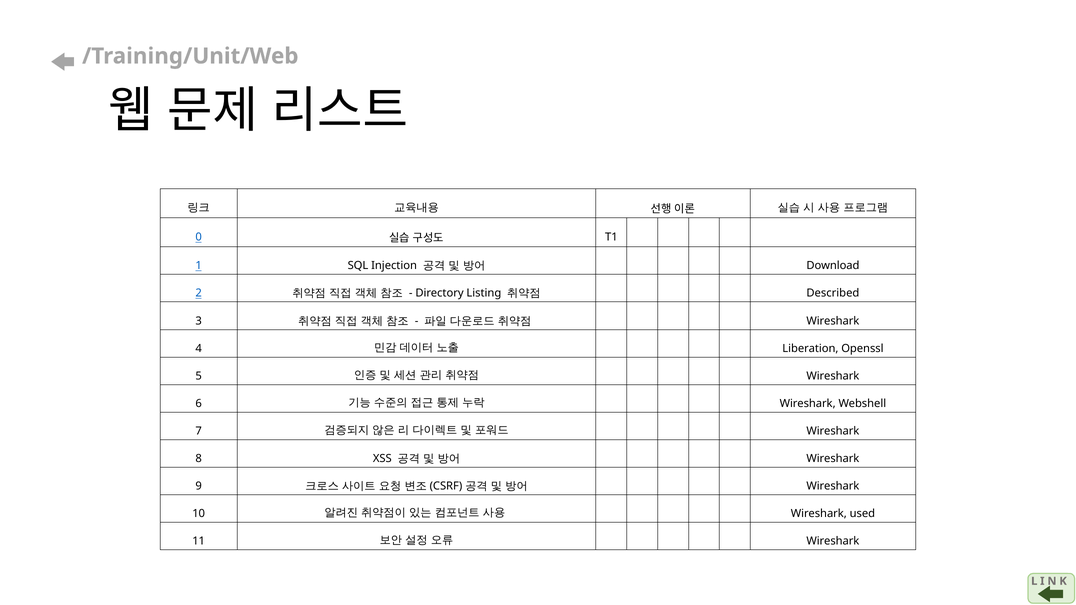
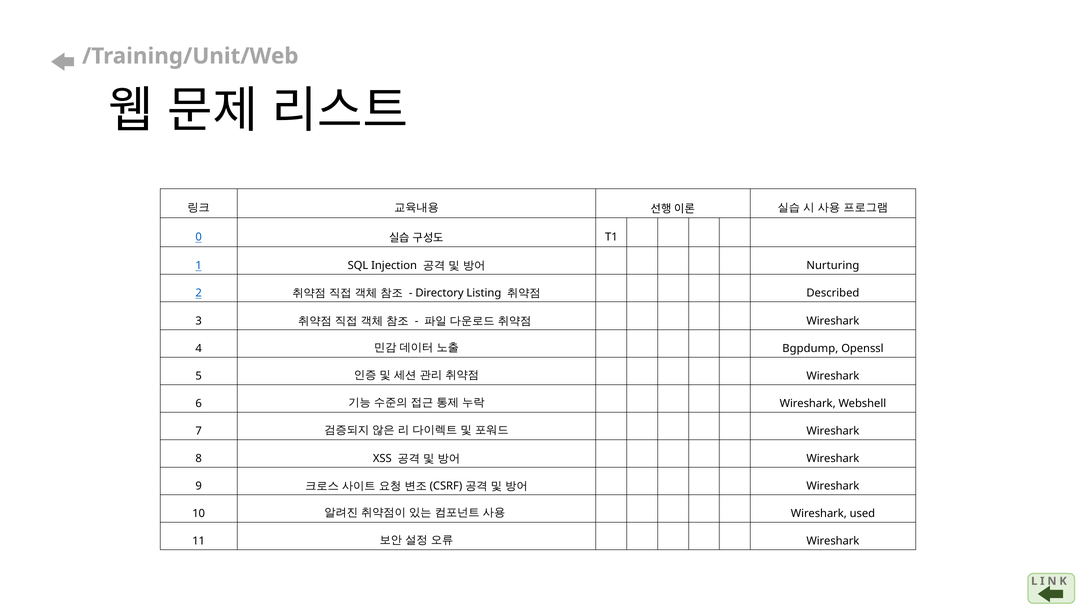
Download: Download -> Nurturing (833, 266)
Liberation: Liberation -> Bgpdump (810, 349)
